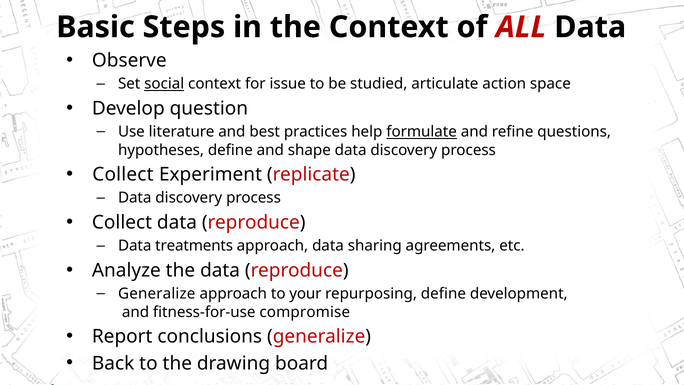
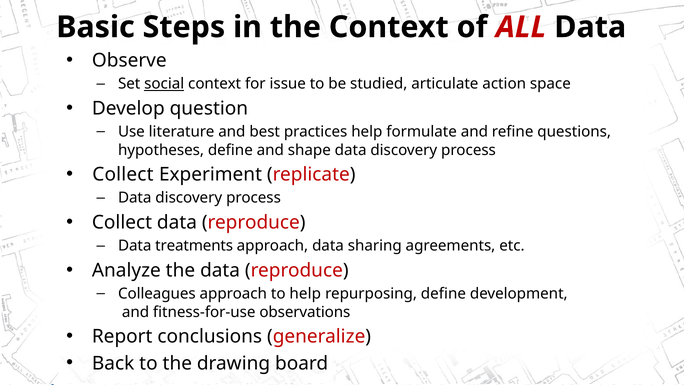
formulate underline: present -> none (422, 132)
Generalize: Generalize -> Colleagues (157, 294)
to your: your -> help (305, 294)
compromise: compromise -> observations (305, 312)
